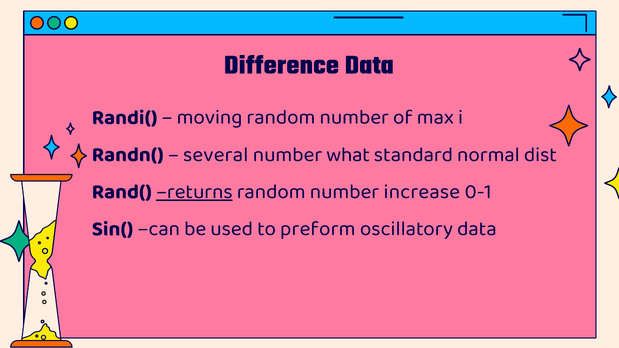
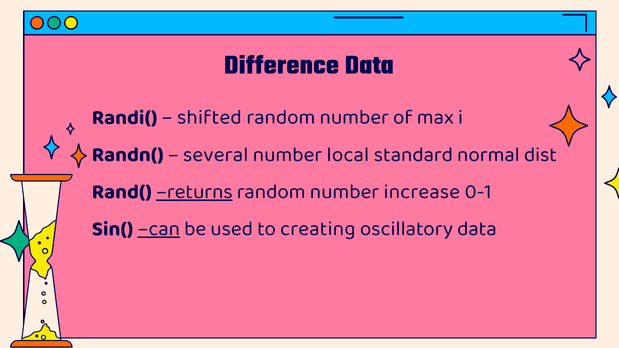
moving: moving -> shifted (209, 117)
what: what -> local (348, 154)
can underline: none -> present (159, 229)
preform: preform -> creating (318, 229)
